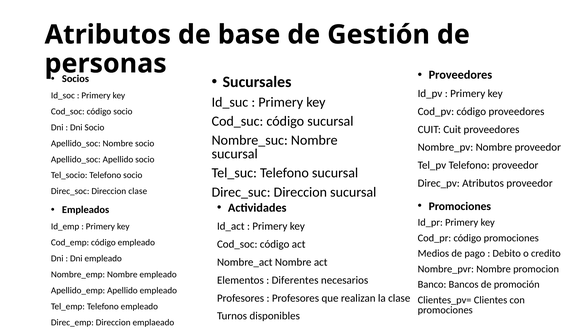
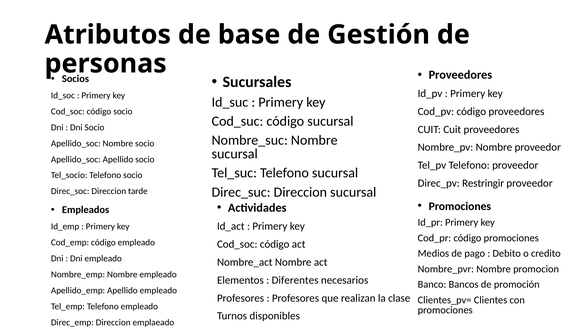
Direc_pv Atributos: Atributos -> Restringir (483, 183)
Direccion clase: clase -> tarde (138, 191)
